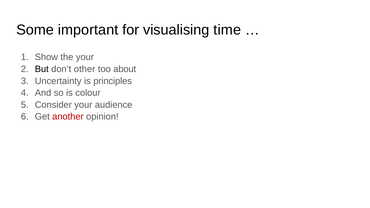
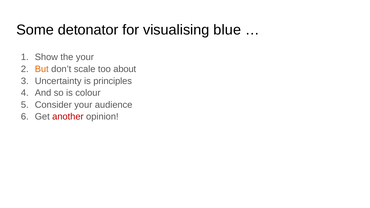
important: important -> detonator (88, 30)
time: time -> blue (227, 30)
But colour: black -> orange (42, 69)
other: other -> scale (85, 69)
